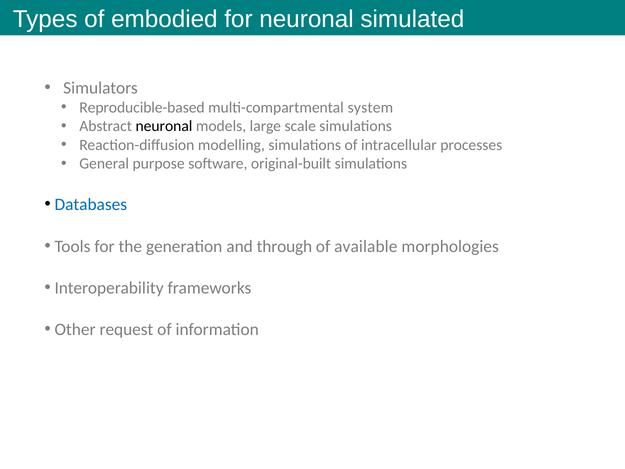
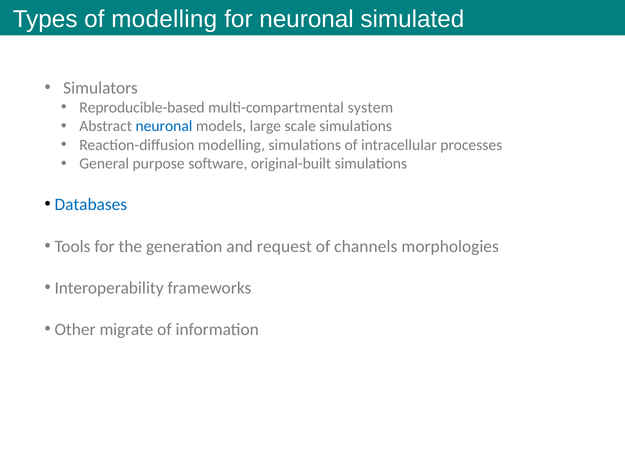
of embodied: embodied -> modelling (164, 19)
neuronal colour: black -> blue (164, 126)
through: through -> request (284, 246)
available: available -> channels (366, 246)
request: request -> migrate (126, 330)
